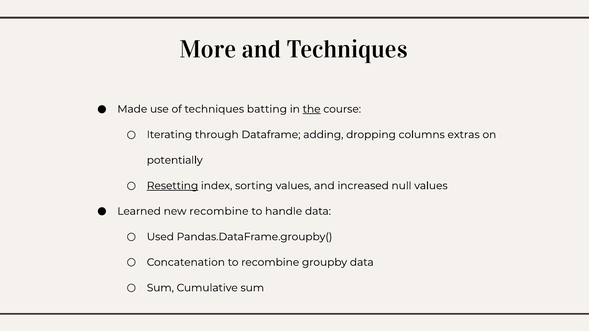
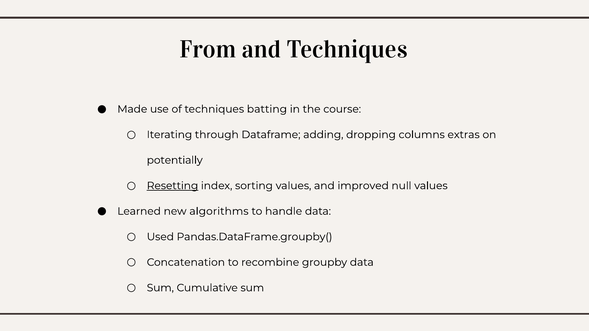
More: More -> From (208, 50)
the underline: present -> none (312, 109)
increased: increased -> improved (363, 186)
new recombine: recombine -> algorithms (219, 211)
